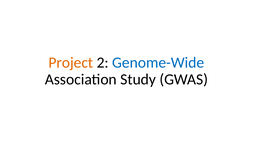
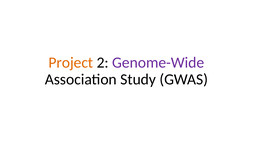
Genome-Wide colour: blue -> purple (158, 63)
